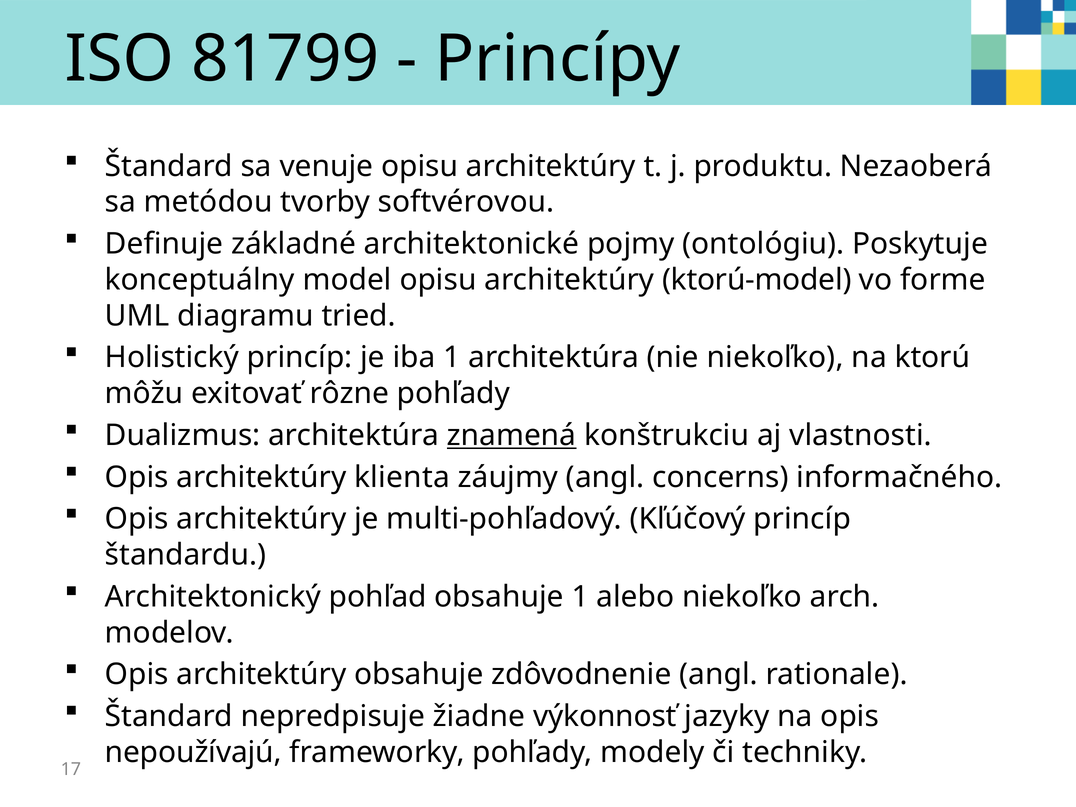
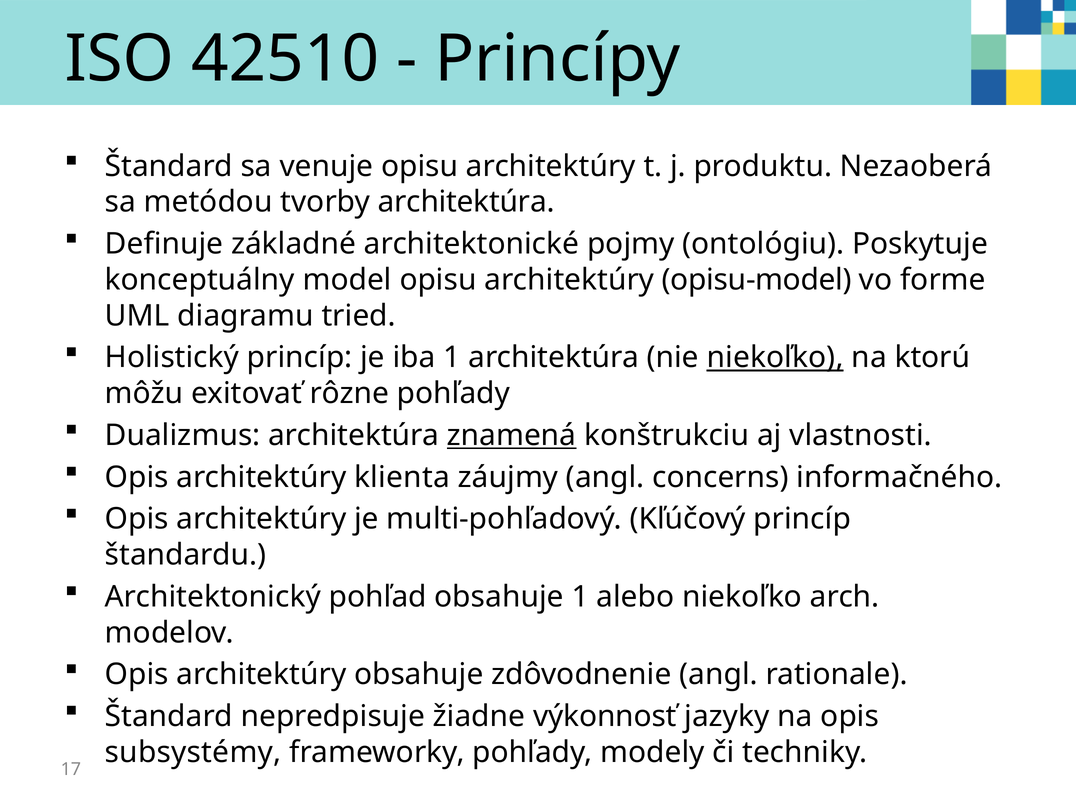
81799: 81799 -> 42510 (285, 59)
tvorby softvérovou: softvérovou -> architektúra (466, 202)
ktorú-model: ktorú-model -> opisu-model (757, 280)
niekoľko underline: none -> present (775, 358)
nepoužívajú: nepoužívajú -> subsystémy (193, 752)
